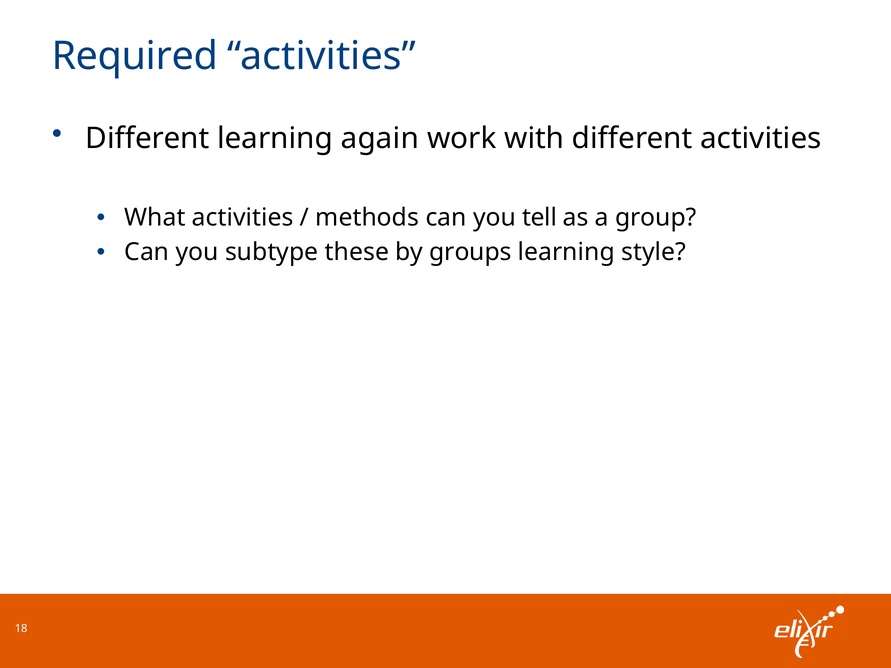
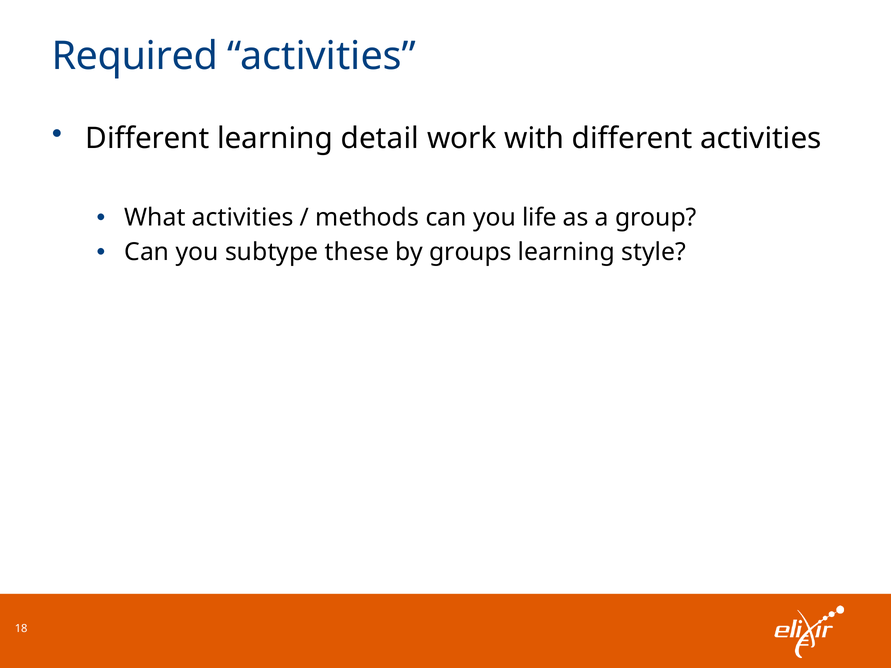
again: again -> detail (380, 139)
tell: tell -> life (539, 218)
